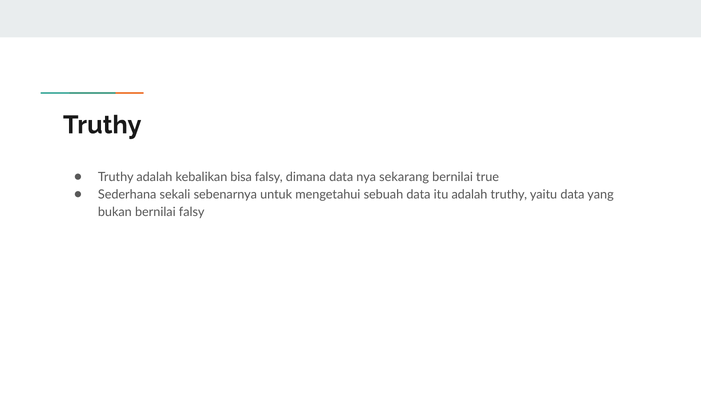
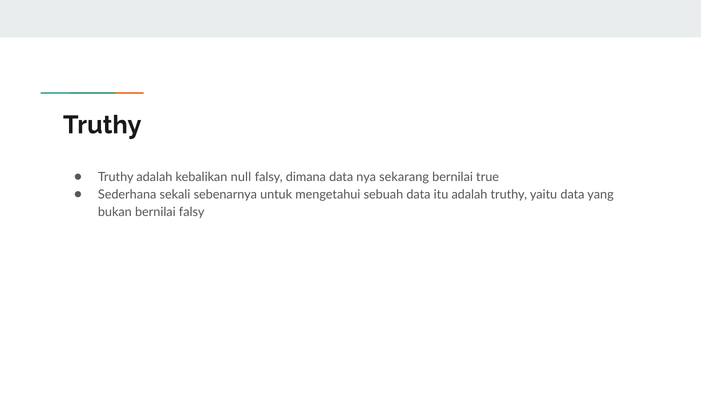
bisa: bisa -> null (241, 177)
